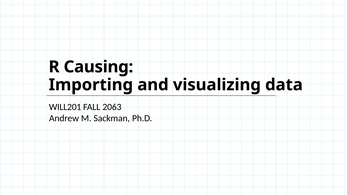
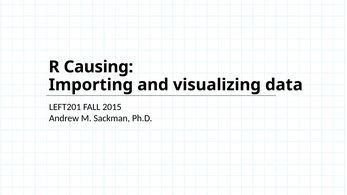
WILL201: WILL201 -> LEFT201 (65, 107)
2063: 2063 -> 2015 (112, 107)
